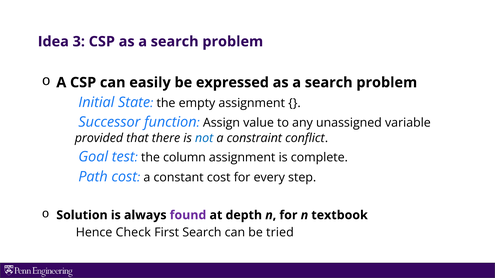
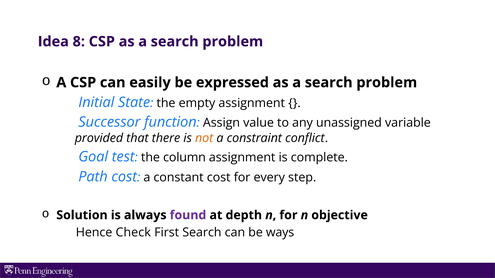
3: 3 -> 8 (79, 42)
not colour: blue -> orange (204, 138)
textbook: textbook -> objective (340, 216)
tried: tried -> ways (280, 233)
